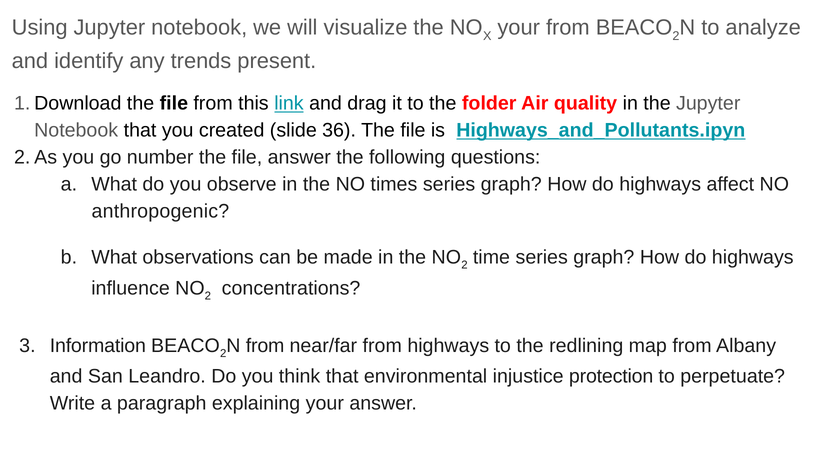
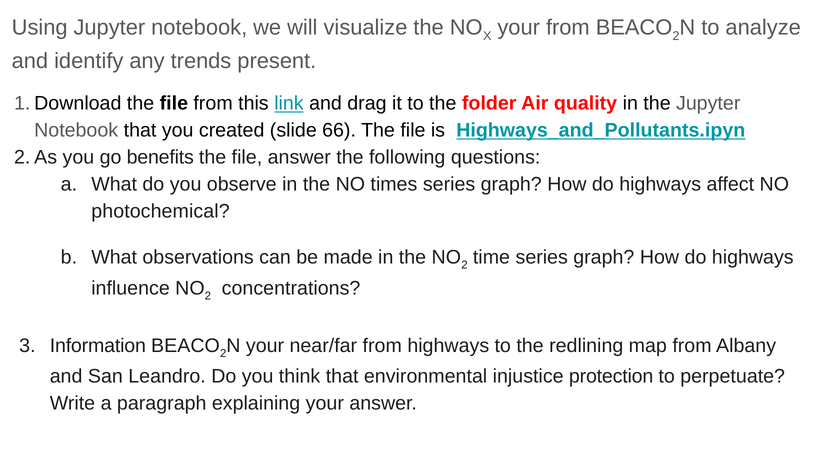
36: 36 -> 66 (339, 130)
number: number -> benefits (160, 157)
anthropogenic: anthropogenic -> photochemical (160, 211)
from: from -> your (265, 346)
